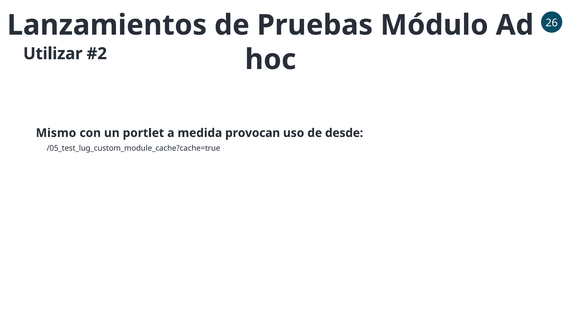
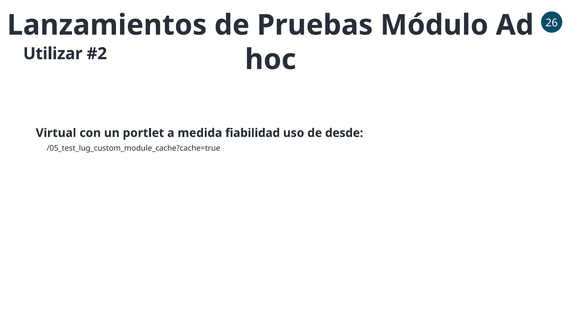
Mismo: Mismo -> Virtual (56, 133)
provocan: provocan -> fiabilidad (253, 133)
